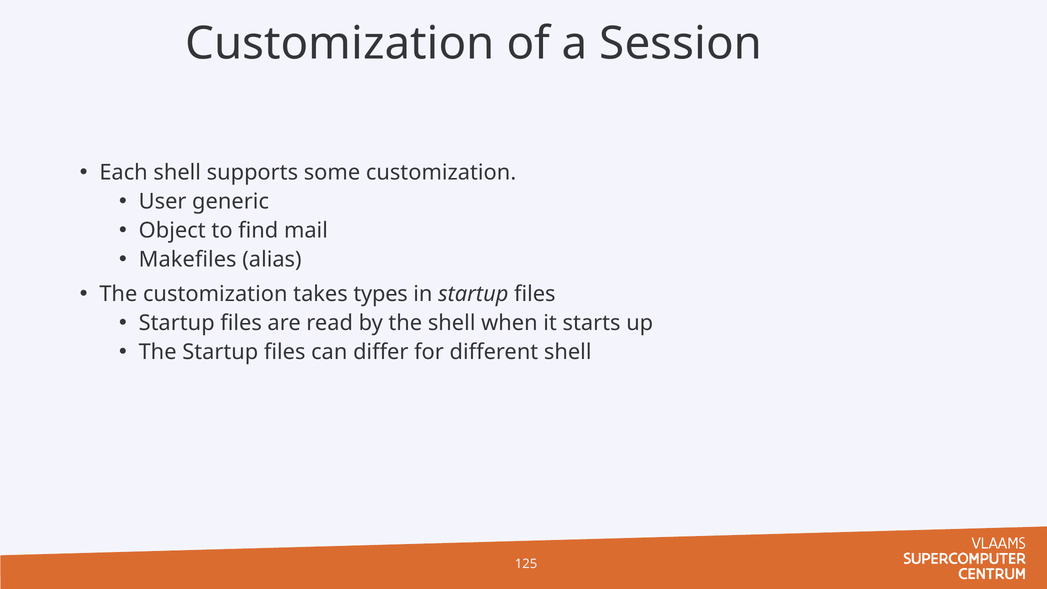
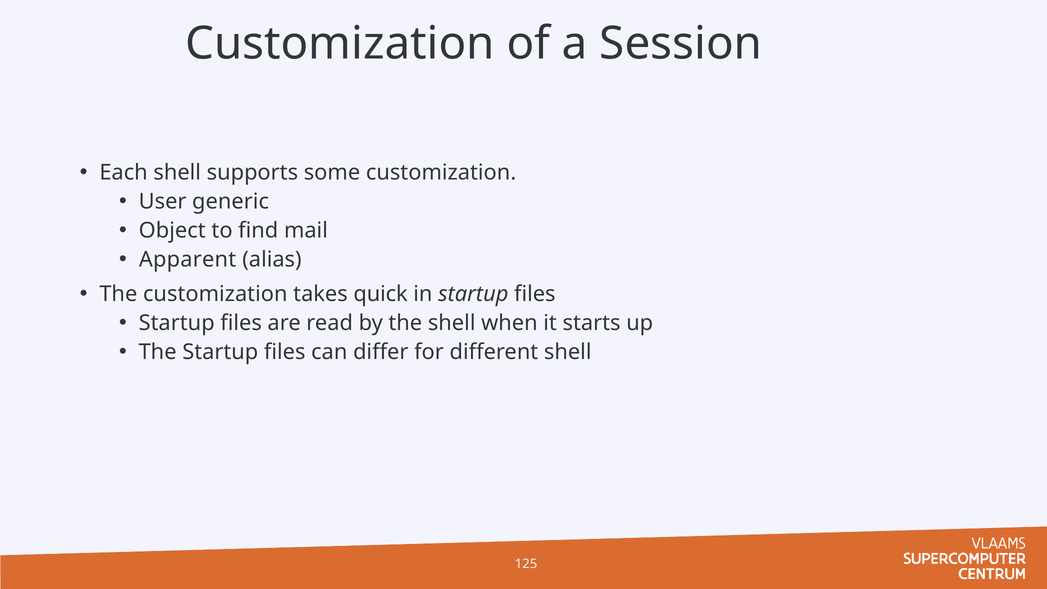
Makefiles: Makefiles -> Apparent (188, 259)
types: types -> quick (381, 294)
